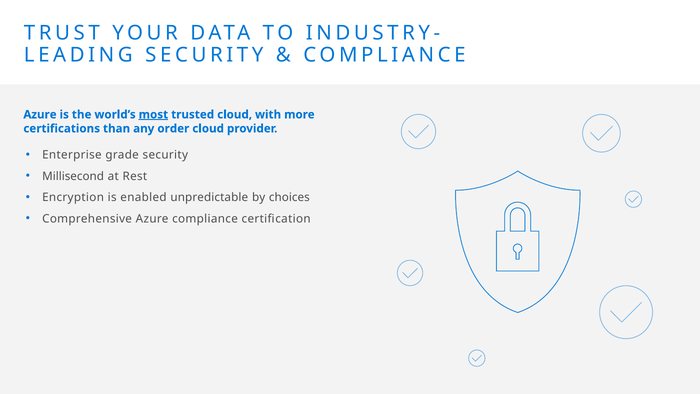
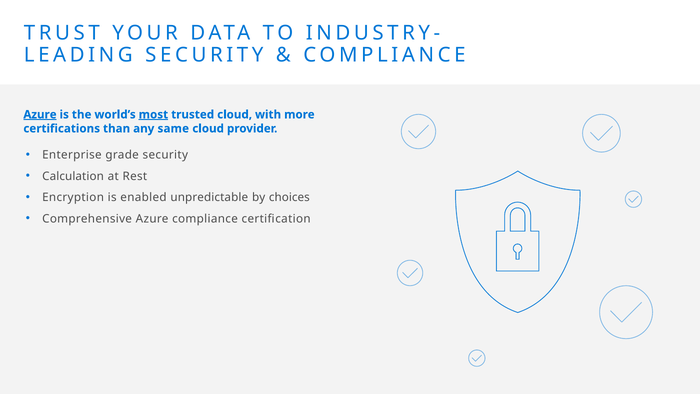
Azure underline: none -> present (40, 114)
order: order -> same (173, 128)
Millisecond: Millisecond -> Calculation (73, 176)
